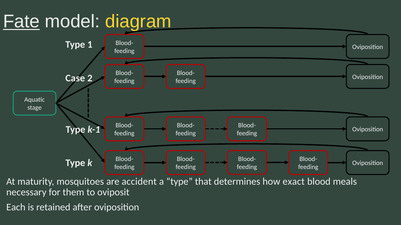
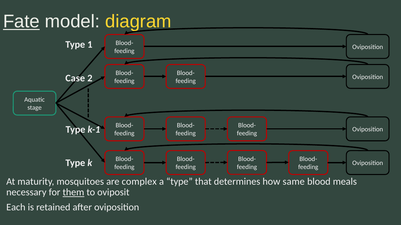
accident: accident -> complex (139, 182)
exact: exact -> same (294, 182)
them underline: none -> present (73, 193)
